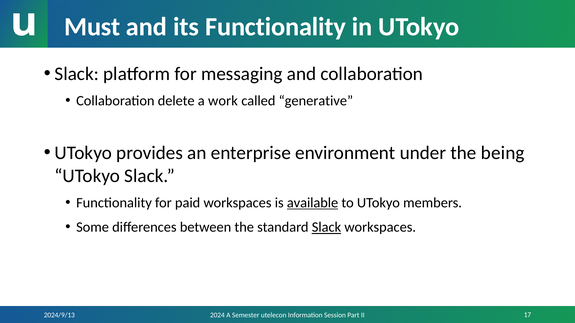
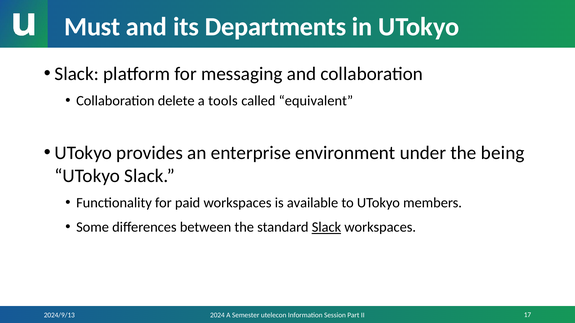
its Functionality: Functionality -> Departments (276, 27)
work: work -> tools (223, 101)
generative: generative -> equivalent (316, 101)
available underline: present -> none (313, 203)
